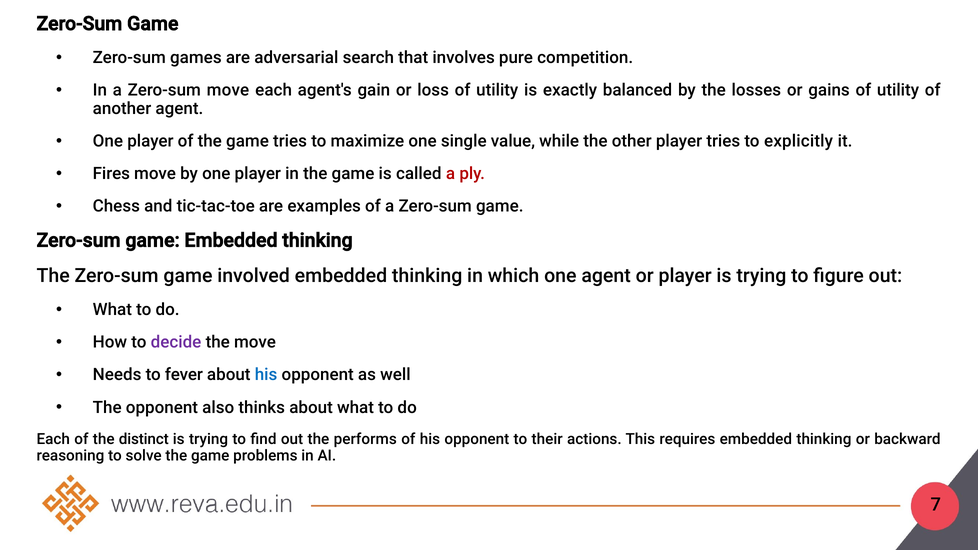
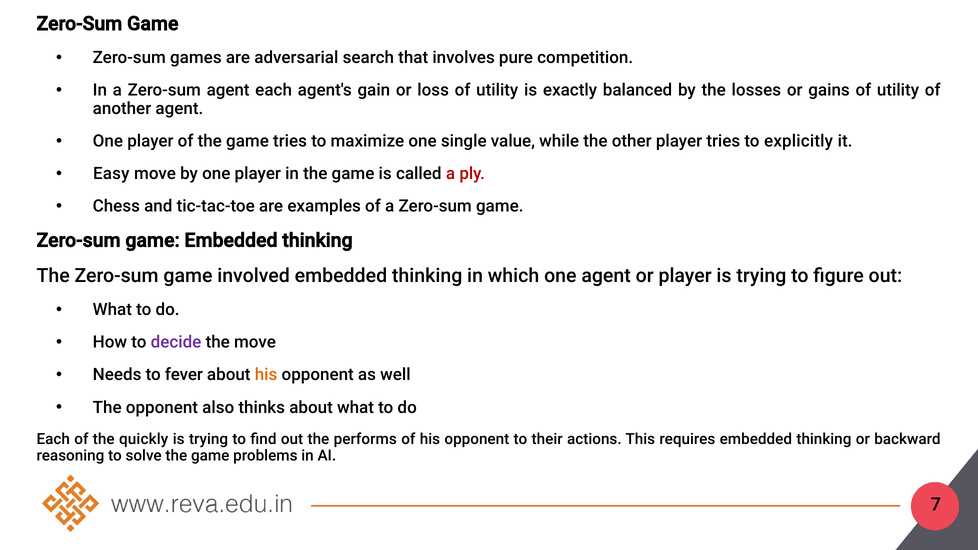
Zero-sum move: move -> agent (228, 90)
Fires: Fires -> Easy (111, 174)
his colour: blue -> orange (266, 375)
distinct: distinct -> quickly (144, 439)
